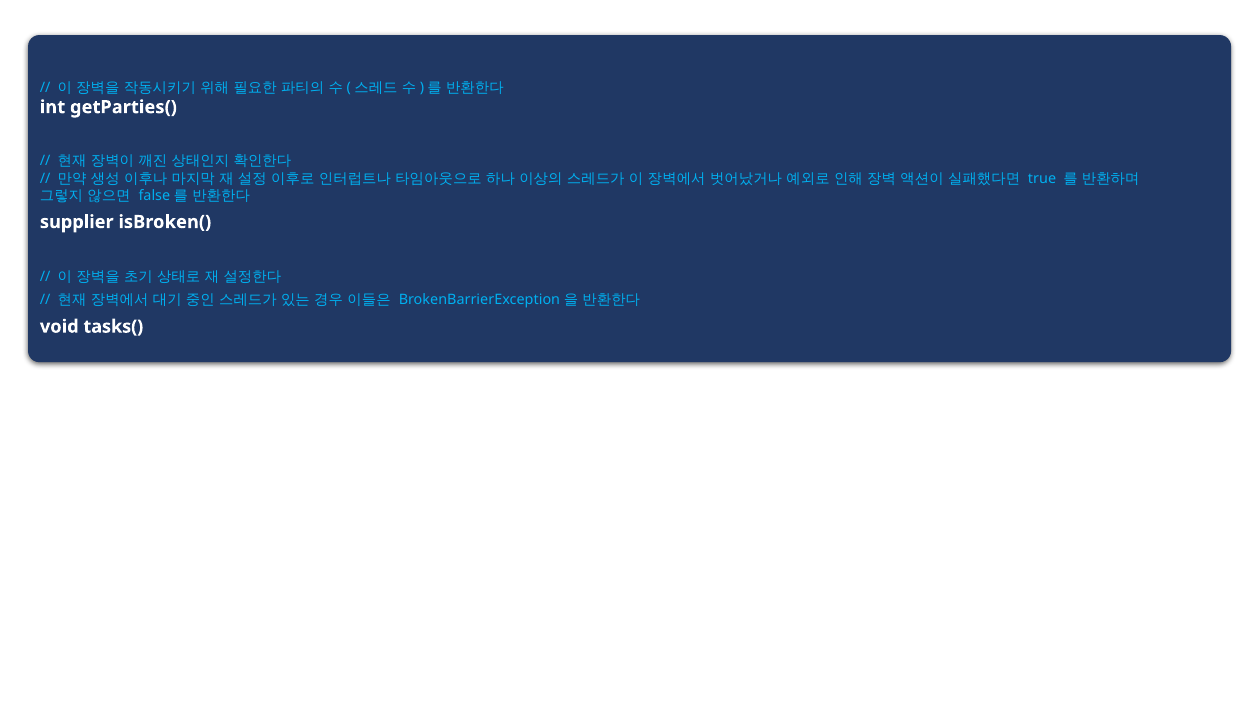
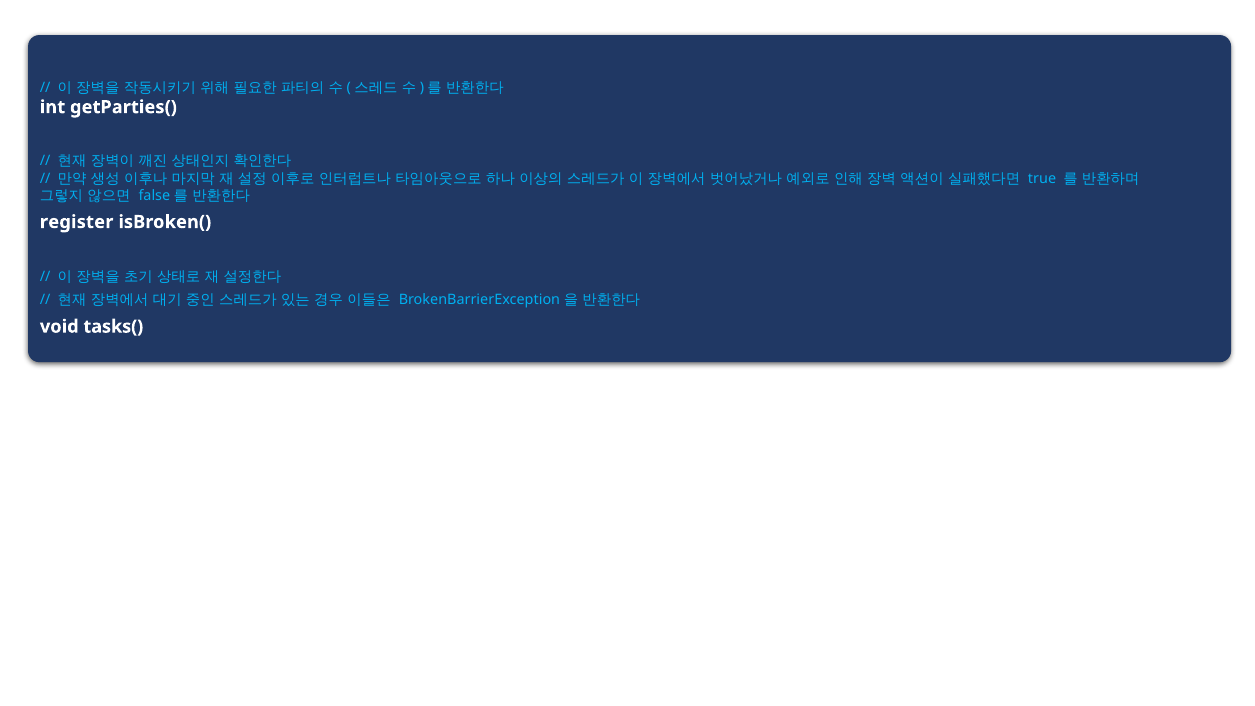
supplier: supplier -> register (77, 222)
